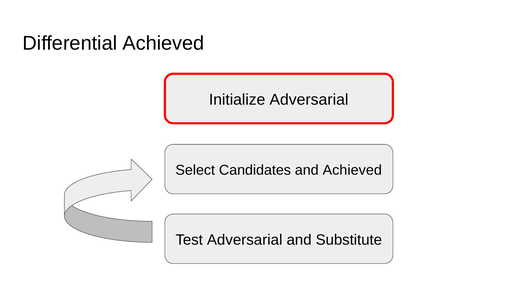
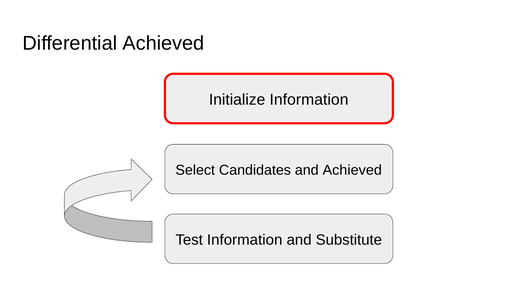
Initialize Adversarial: Adversarial -> Information (309, 100)
Test Adversarial: Adversarial -> Information (245, 240)
